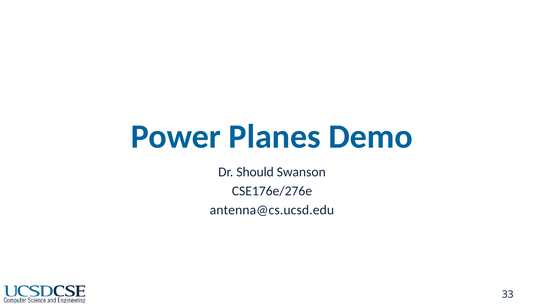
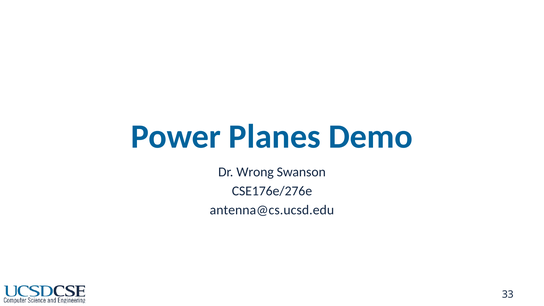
Should: Should -> Wrong (255, 172)
